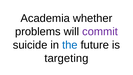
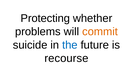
Academia: Academia -> Protecting (45, 18)
commit colour: purple -> orange (100, 32)
targeting: targeting -> recourse (66, 58)
